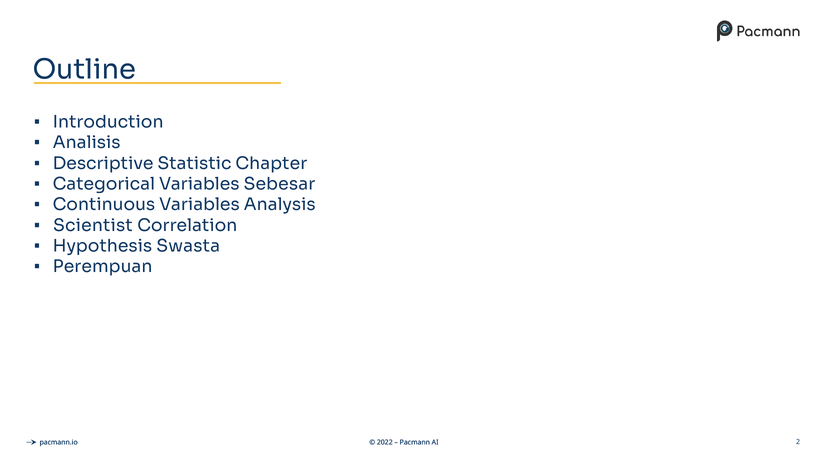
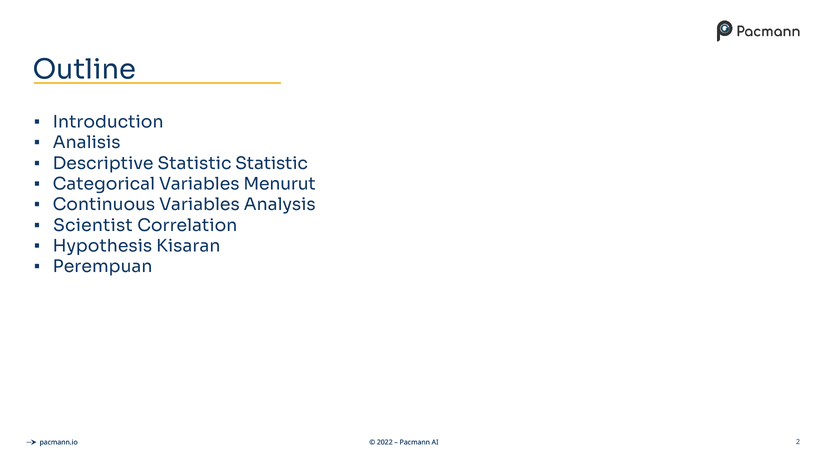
Statistic Chapter: Chapter -> Statistic (272, 163)
Sebesar: Sebesar -> Menurut (280, 184)
Swasta: Swasta -> Kisaran (188, 246)
